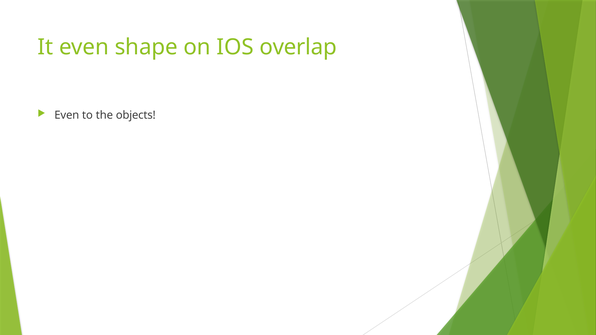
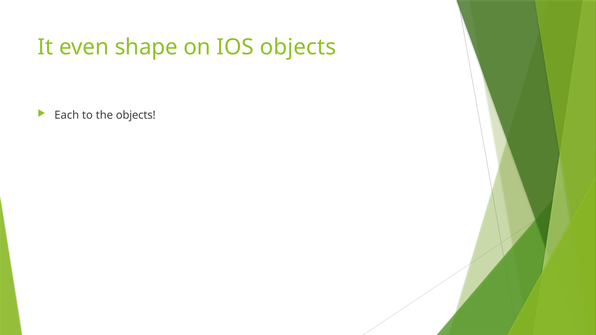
IOS overlap: overlap -> objects (298, 47)
Even: Even -> Each (67, 115)
